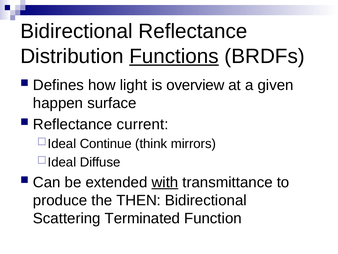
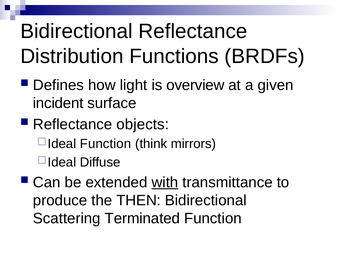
Functions underline: present -> none (174, 56)
happen: happen -> incident (58, 103)
current: current -> objects (143, 124)
Continue: Continue -> Function (106, 143)
